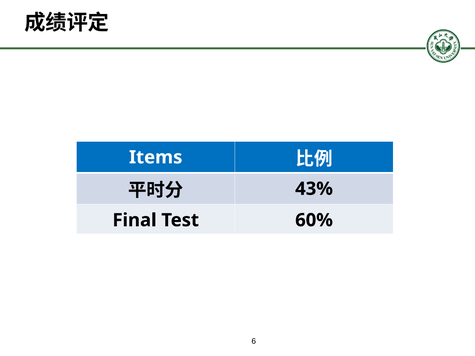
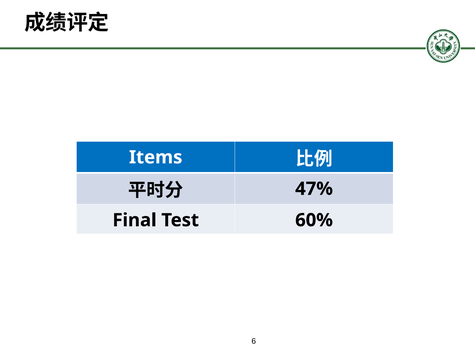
43%: 43% -> 47% (314, 189)
